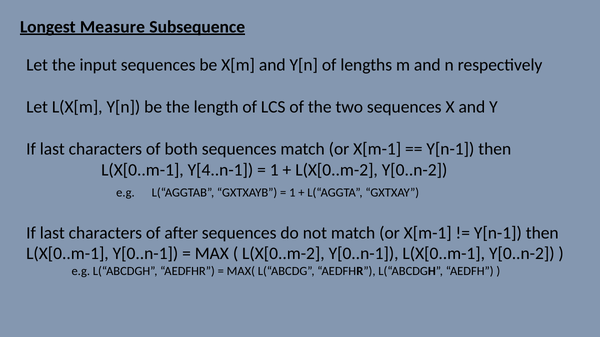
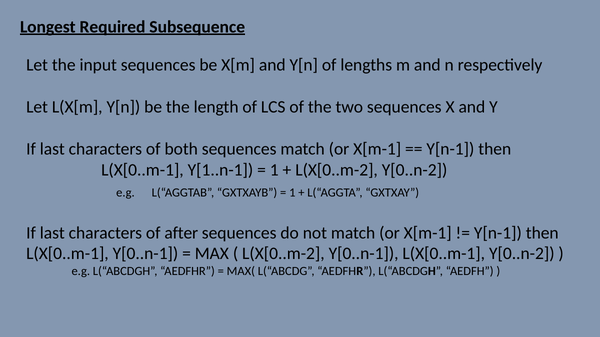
Measure: Measure -> Required (113, 27)
Y[4..n-1: Y[4..n-1 -> Y[1..n-1 (220, 170)
